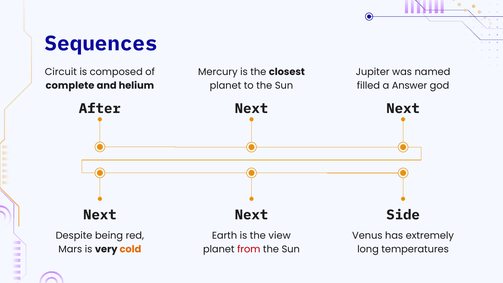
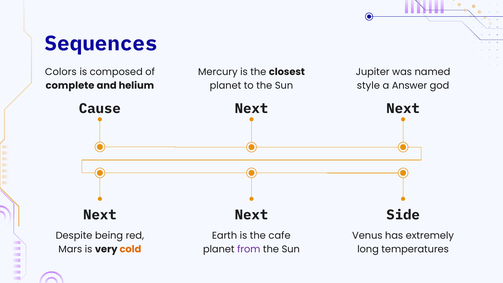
Circuit: Circuit -> Colors (61, 72)
filled: filled -> style (368, 86)
After: After -> Cause (100, 108)
view: view -> cafe (280, 236)
from colour: red -> purple (249, 249)
